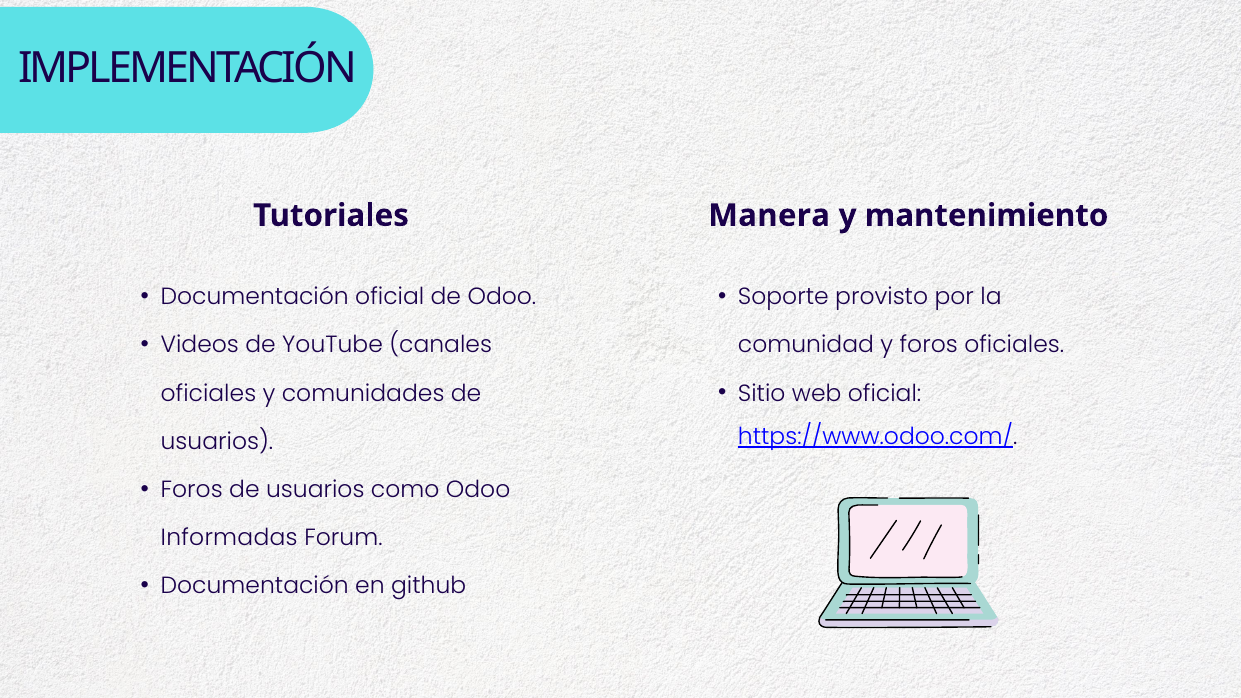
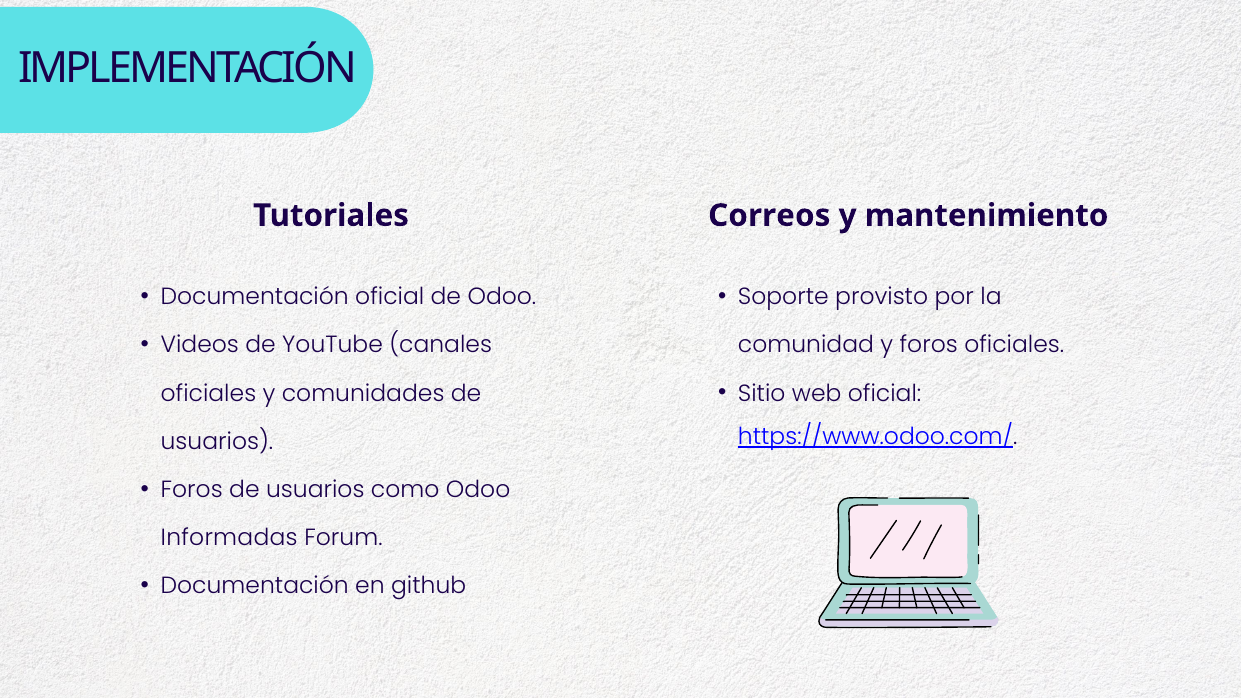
Manera: Manera -> Correos (769, 216)
